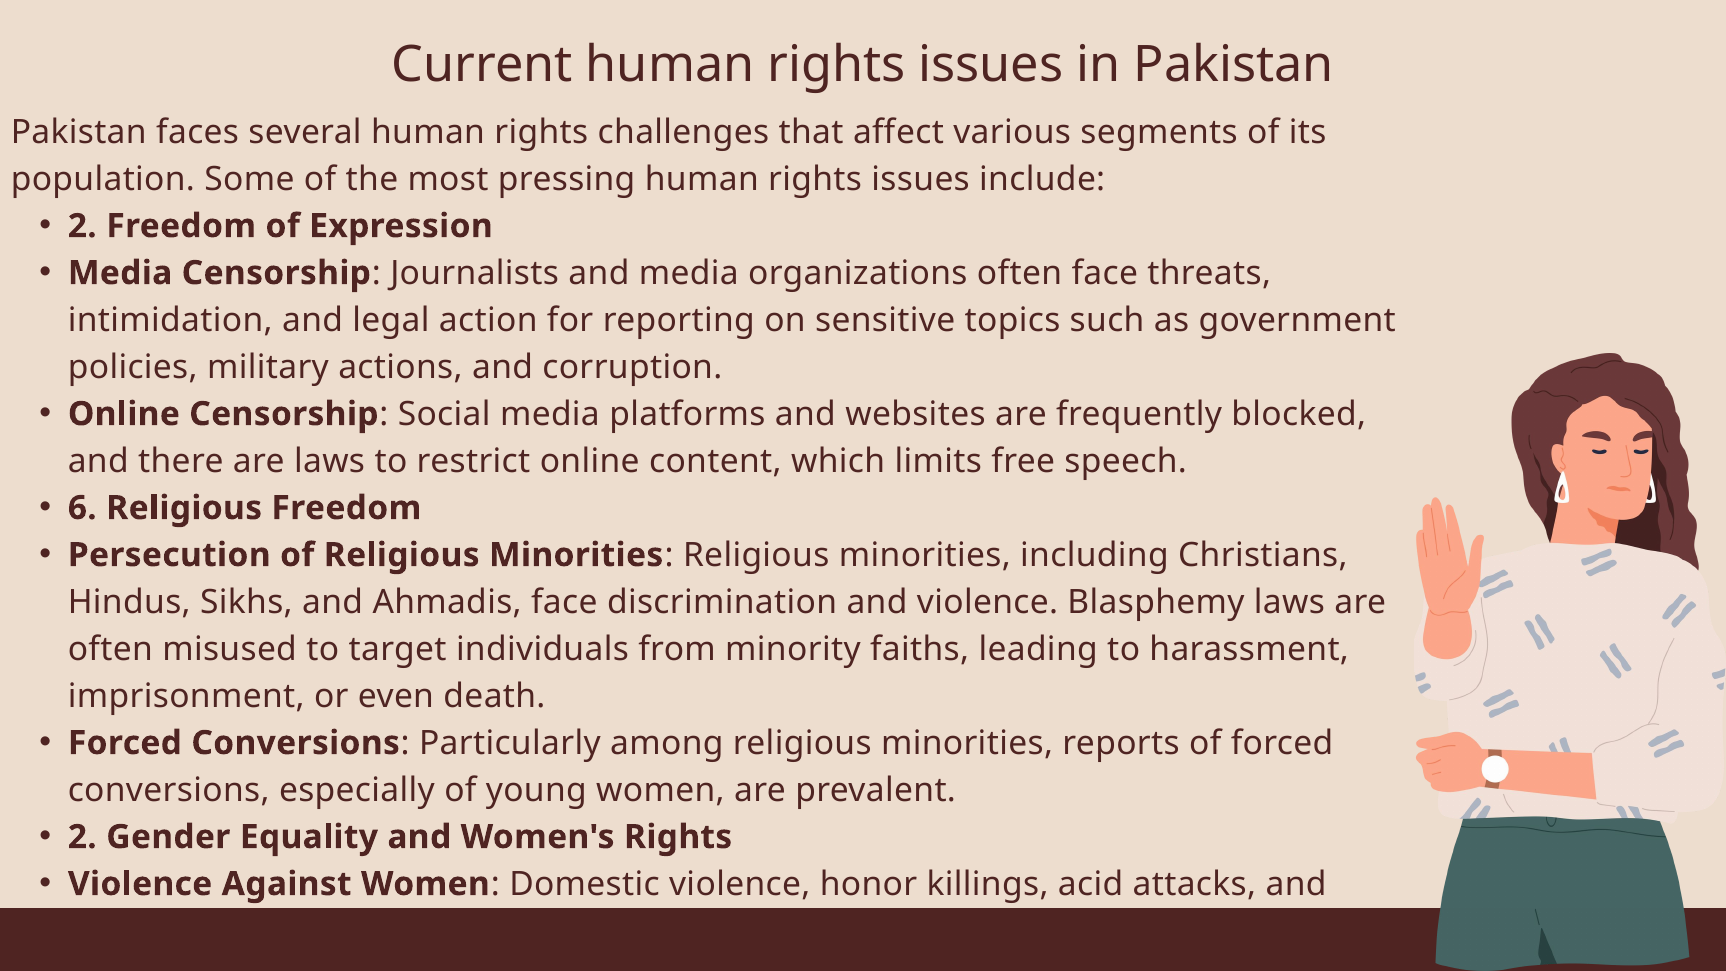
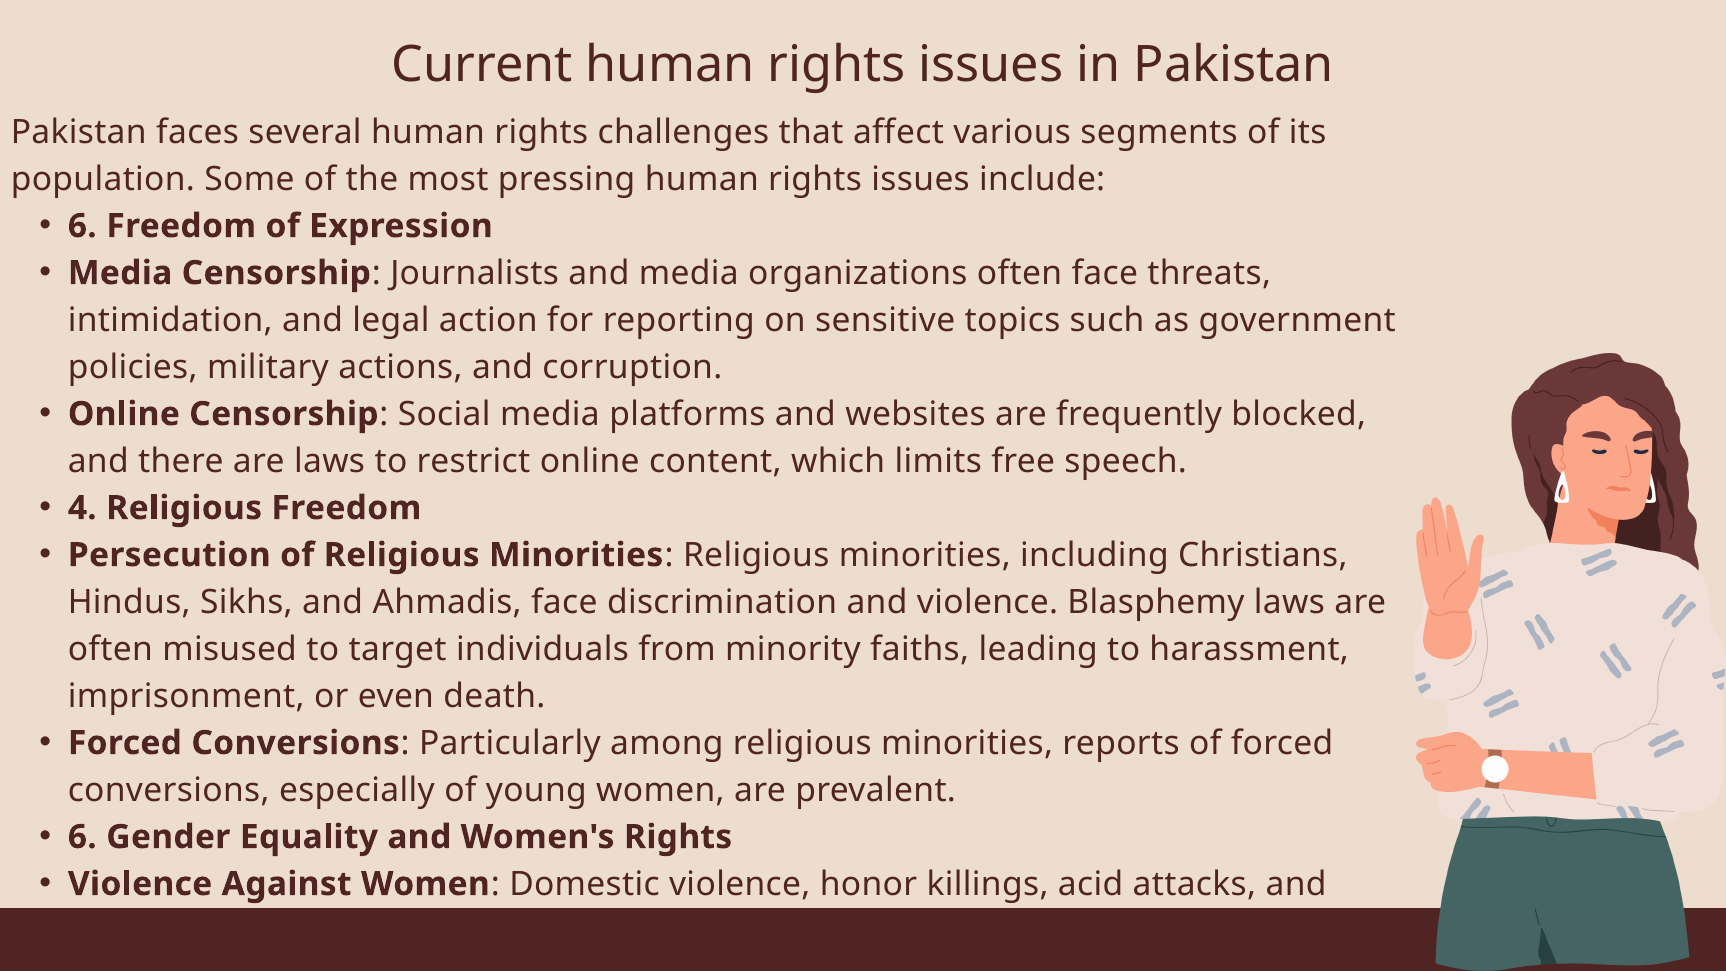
2: 2 -> 6 (82, 226)
6: 6 -> 4 (82, 508)
2: 2 -> 6 (82, 837)
